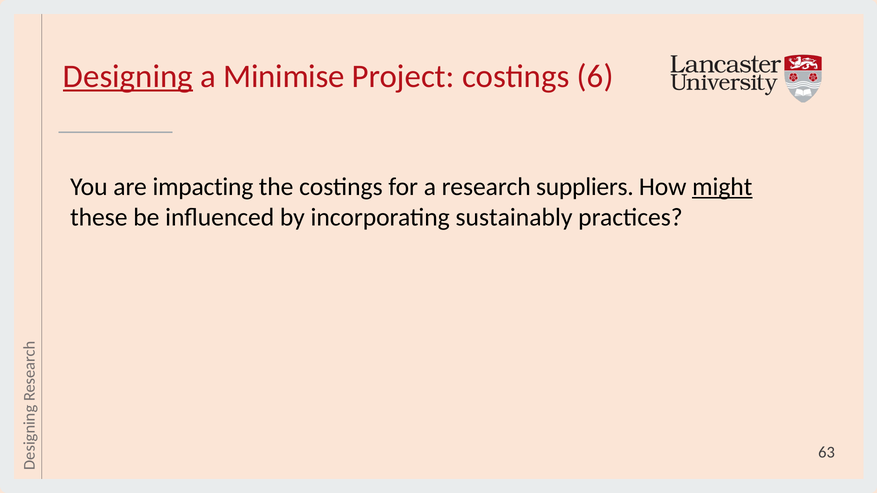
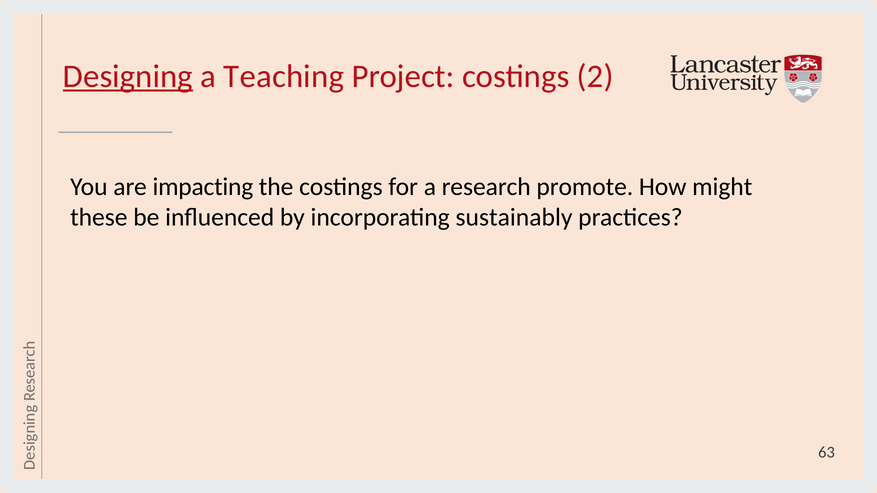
Minimise: Minimise -> Teaching (284, 77)
6: 6 -> 2 (595, 77)
suppliers: suppliers -> promote (585, 187)
might underline: present -> none (722, 187)
